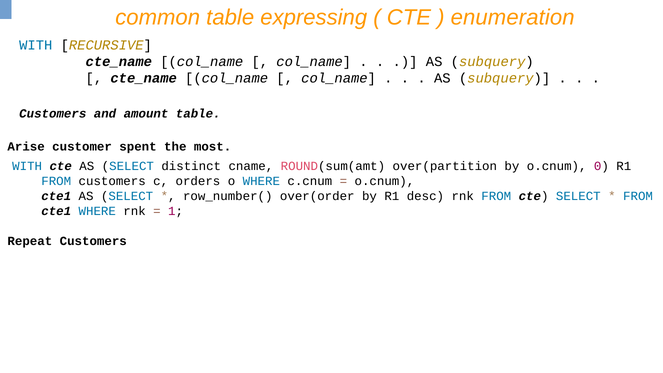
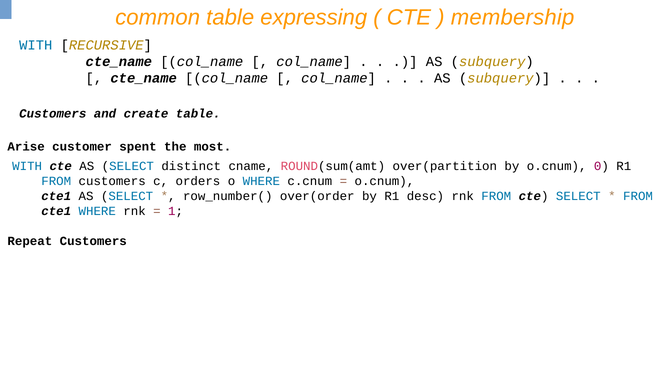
enumeration: enumeration -> membership (513, 17)
amount: amount -> create (146, 114)
